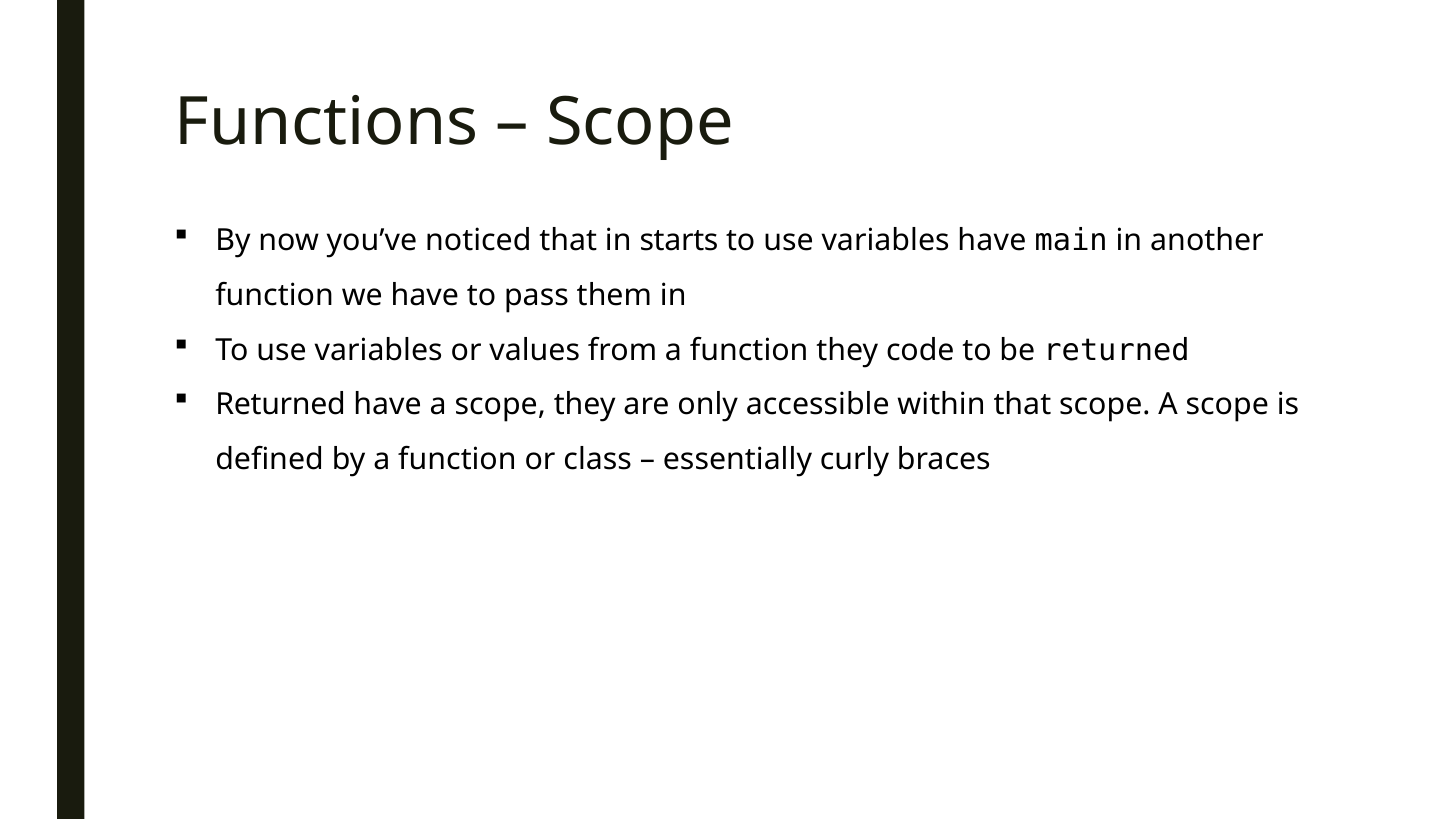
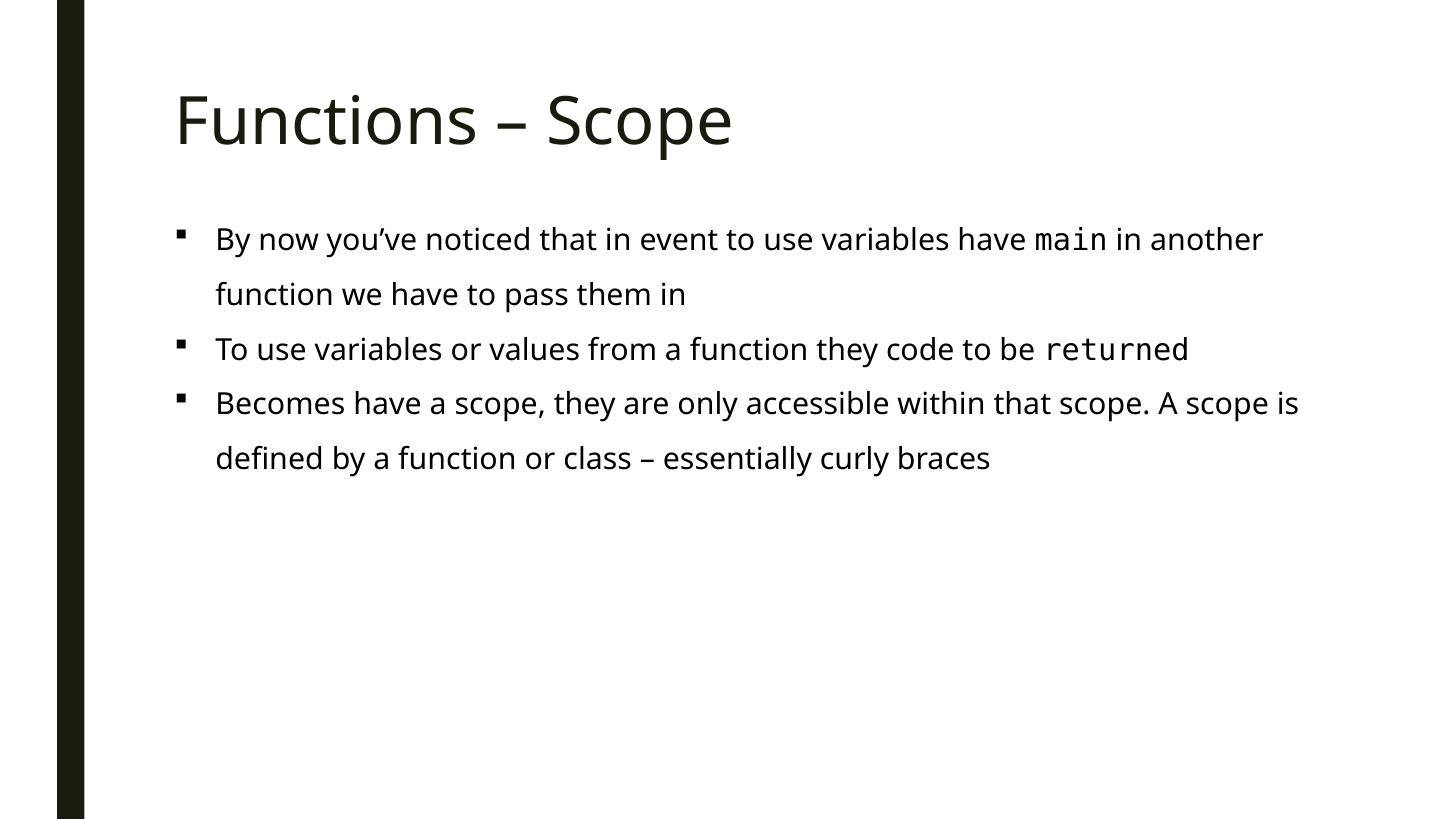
starts: starts -> event (679, 241)
Returned: Returned -> Becomes (280, 404)
